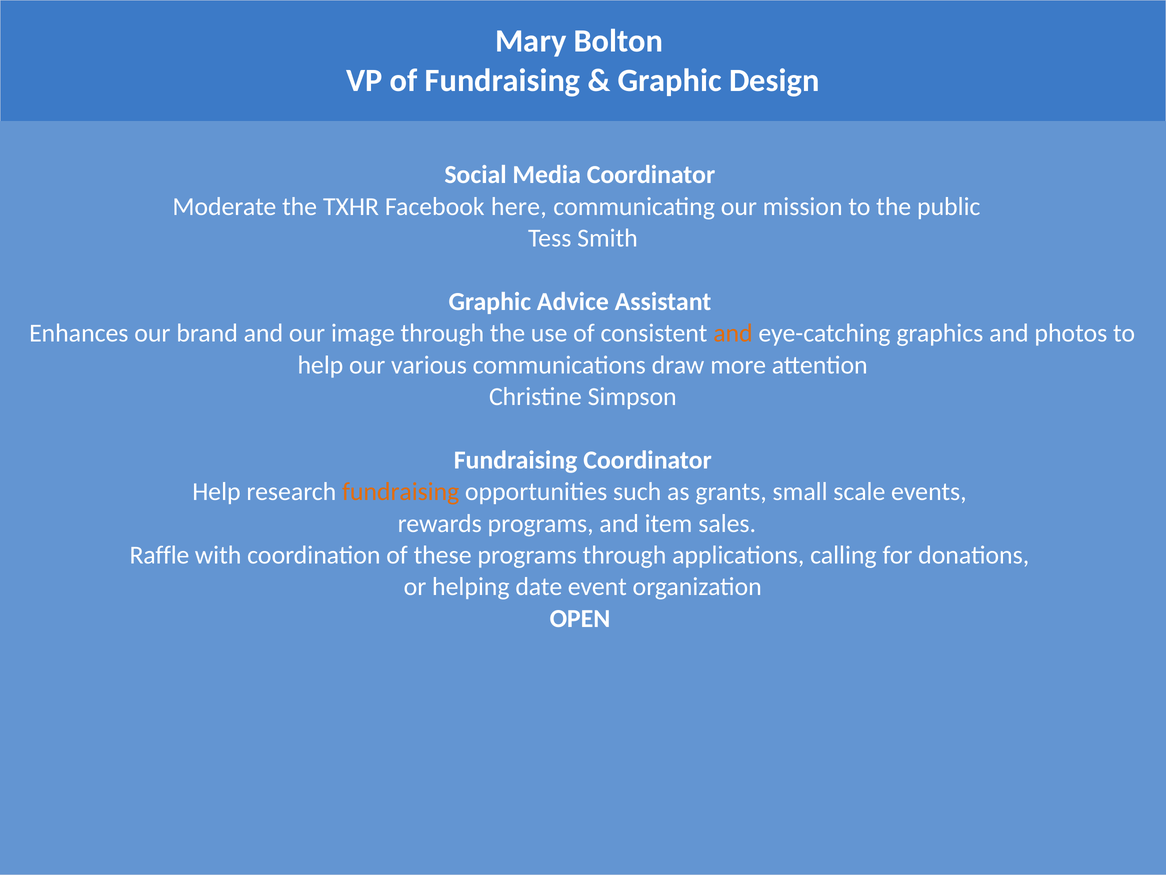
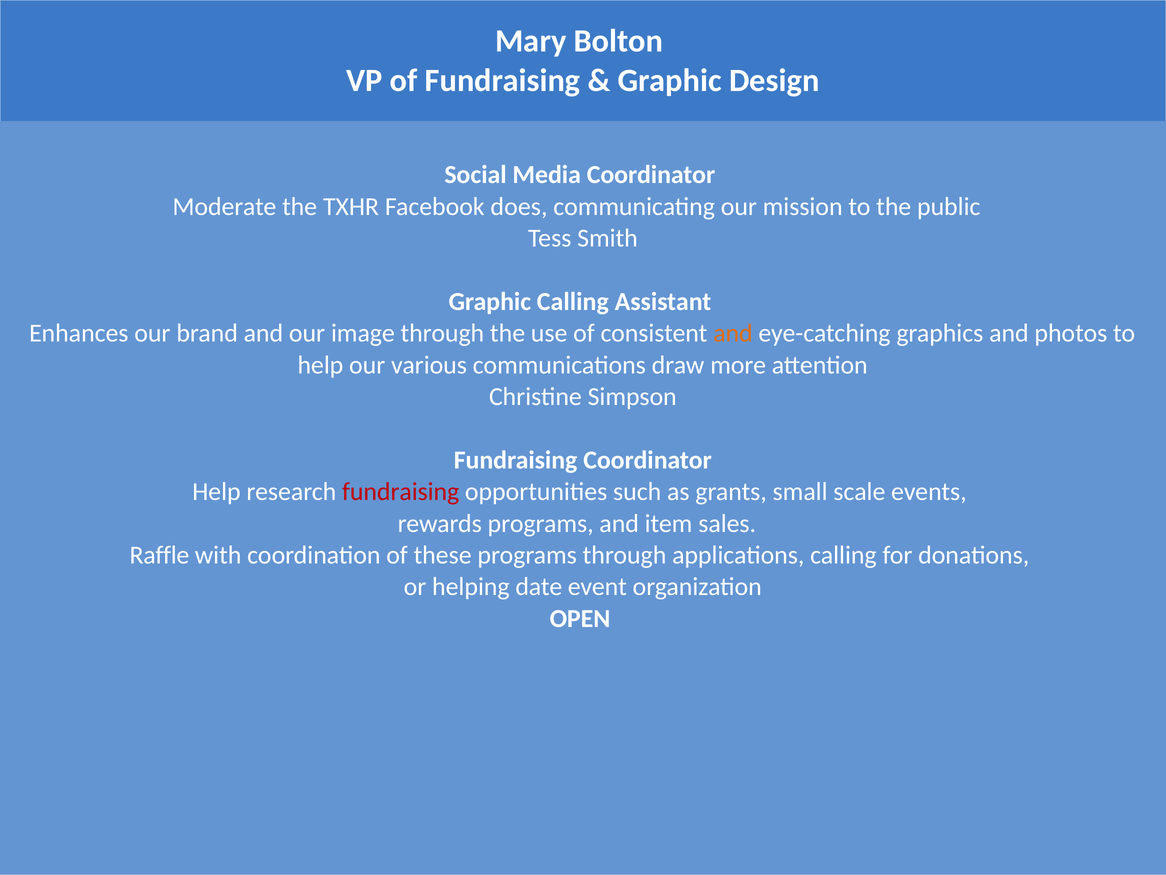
here: here -> does (519, 206)
Graphic Advice: Advice -> Calling (573, 302)
fundraising colour: orange -> red (401, 492)
